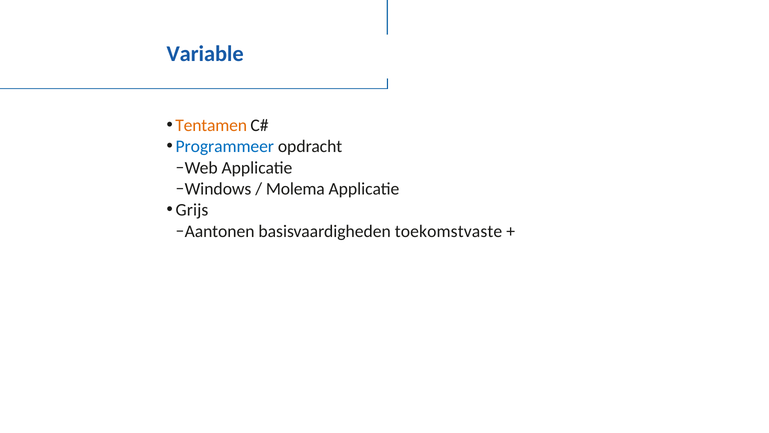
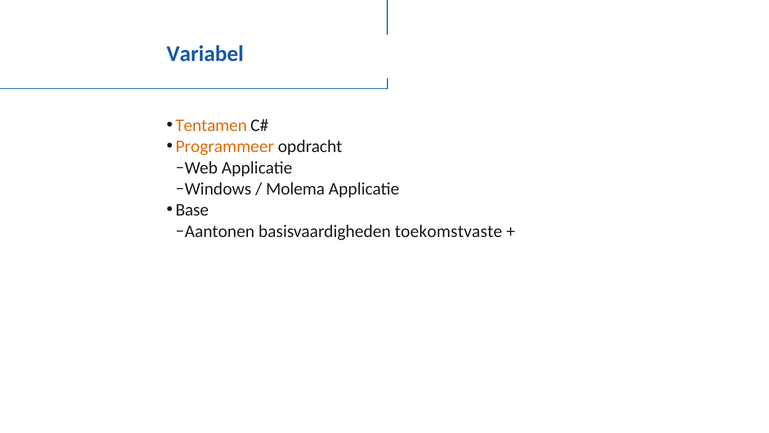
Variable: Variable -> Variabel (205, 54)
Programmeer colour: blue -> orange (225, 146)
Grijs: Grijs -> Base (192, 210)
